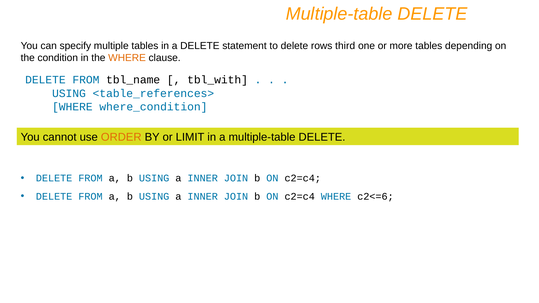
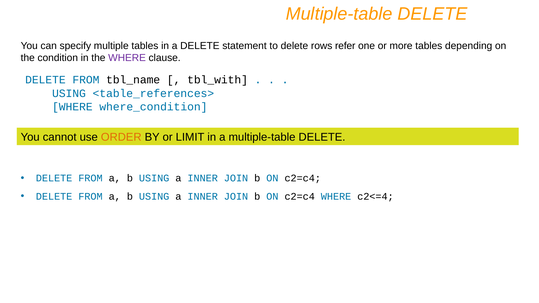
third: third -> refer (345, 46)
WHERE colour: orange -> purple (127, 58)
c2<=6: c2<=6 -> c2<=4 (375, 197)
